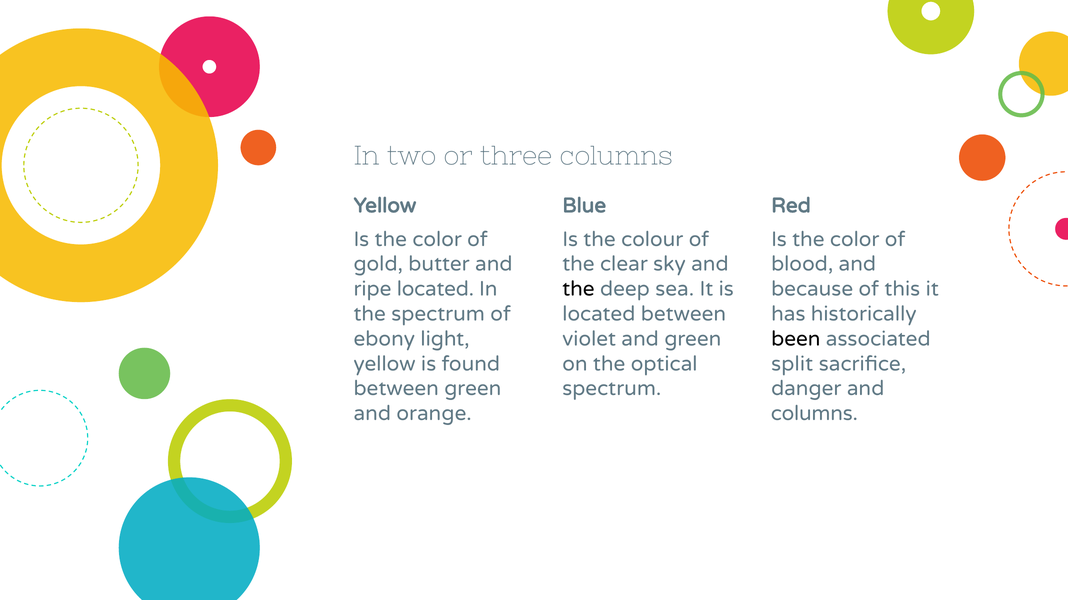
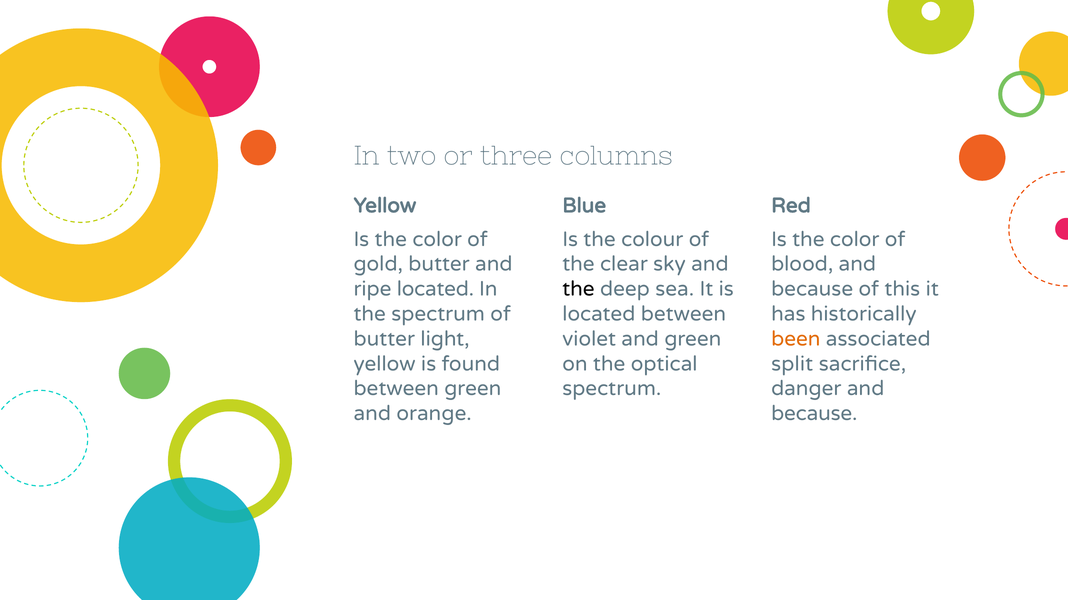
ebony: ebony -> butter (384, 339)
been colour: black -> orange (796, 339)
columns: columns -> because (814, 414)
